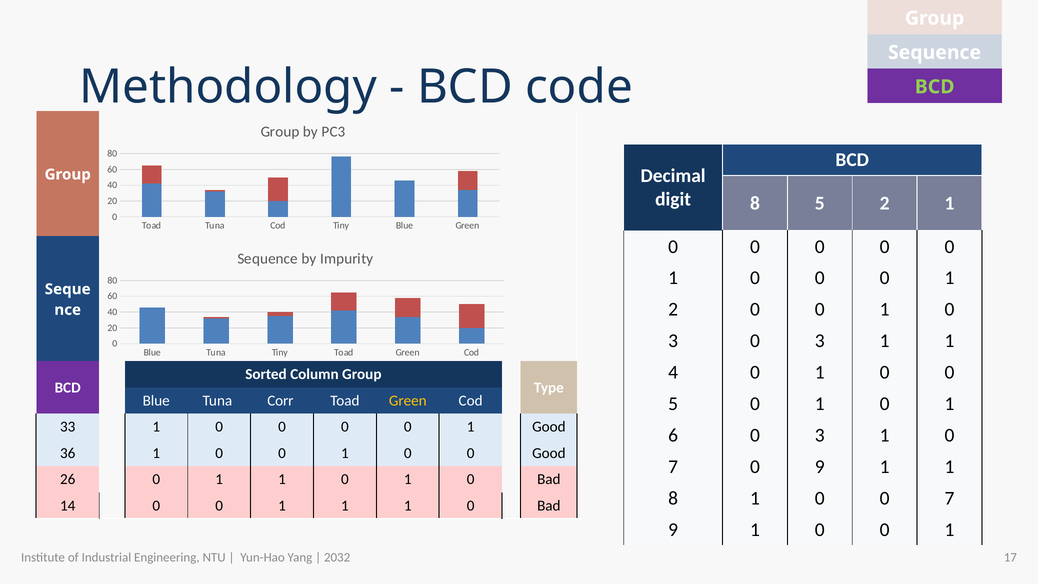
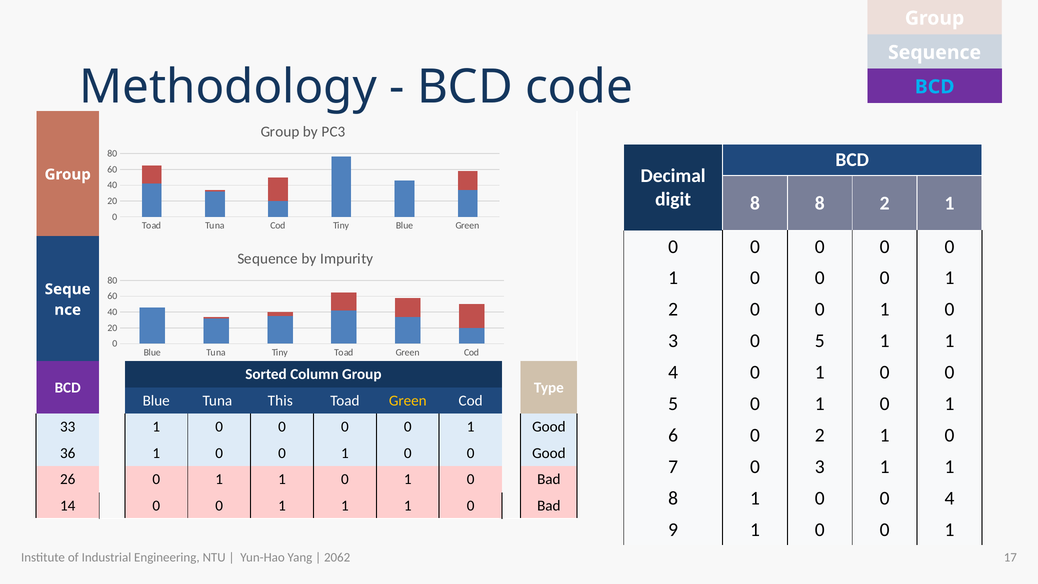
BCD colour: light green -> light blue (935, 87)
8 5: 5 -> 8 (820, 203)
3 0 3: 3 -> 5 (820, 341)
Corr: Corr -> This (280, 401)
6 0 3: 3 -> 2 (820, 435)
7 0 9: 9 -> 3 (820, 467)
0 0 7: 7 -> 4 (950, 498)
2032: 2032 -> 2062 (337, 558)
